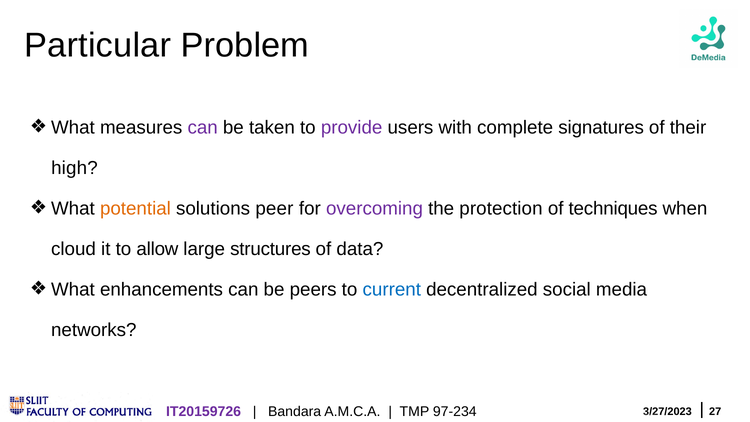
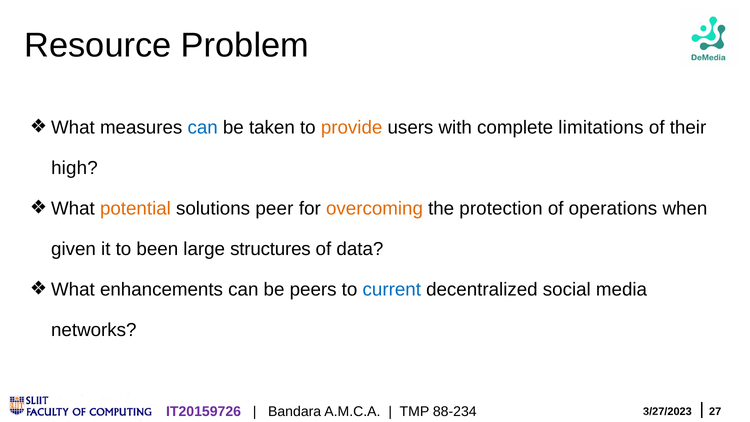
Particular: Particular -> Resource (98, 46)
can colour: purple -> blue (203, 127)
provide colour: purple -> orange (352, 127)
signatures: signatures -> limitations (601, 127)
overcoming colour: purple -> orange (374, 208)
techniques: techniques -> operations (613, 208)
cloud: cloud -> given (73, 249)
allow: allow -> been (157, 249)
97-234: 97-234 -> 88-234 (455, 412)
